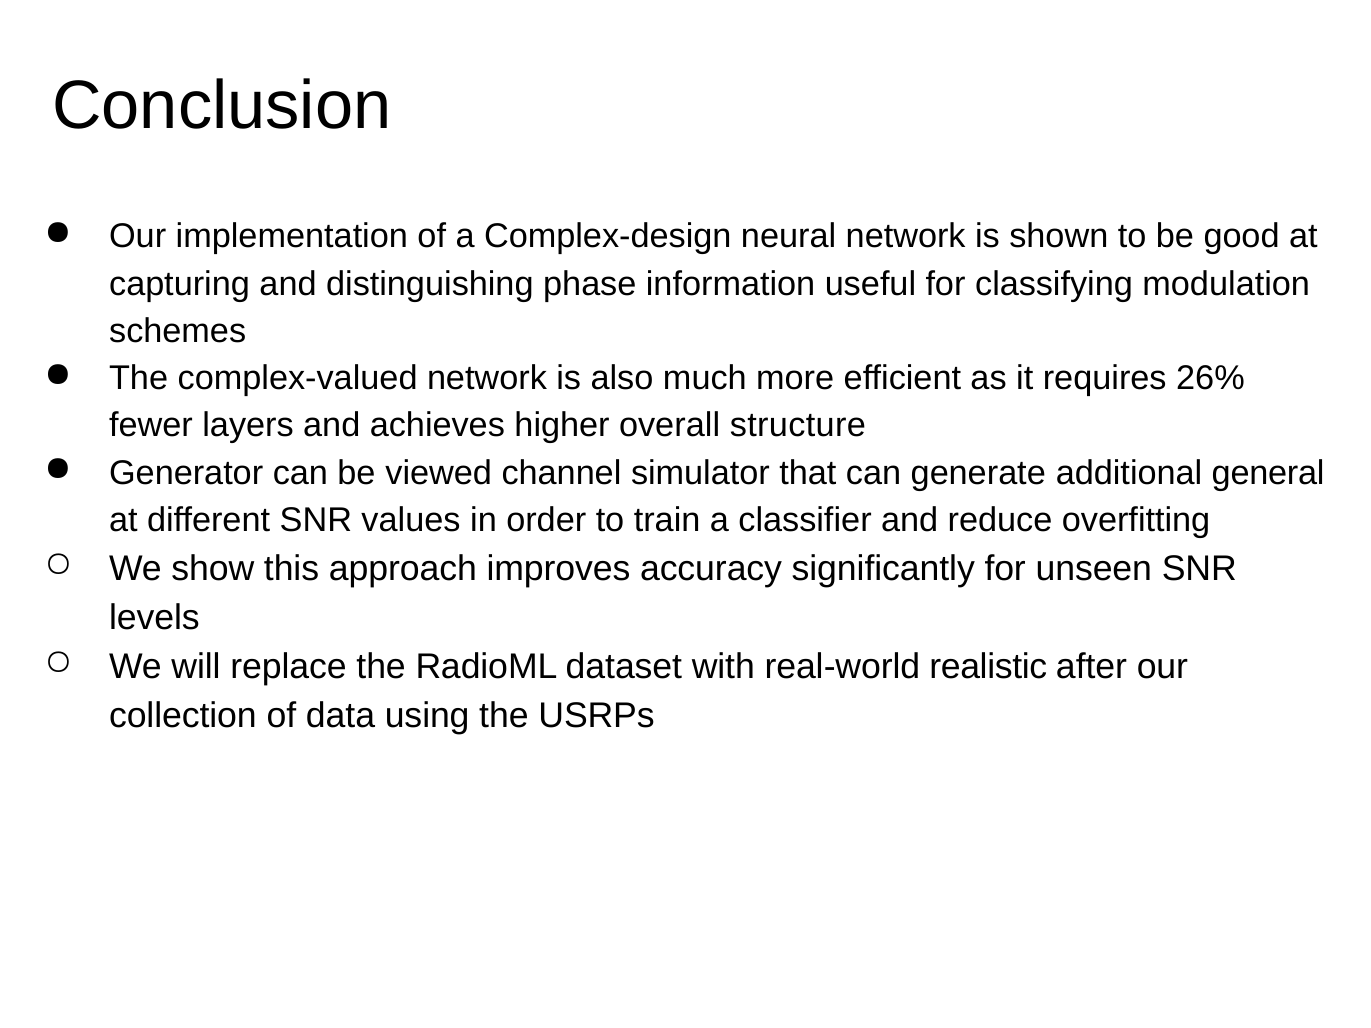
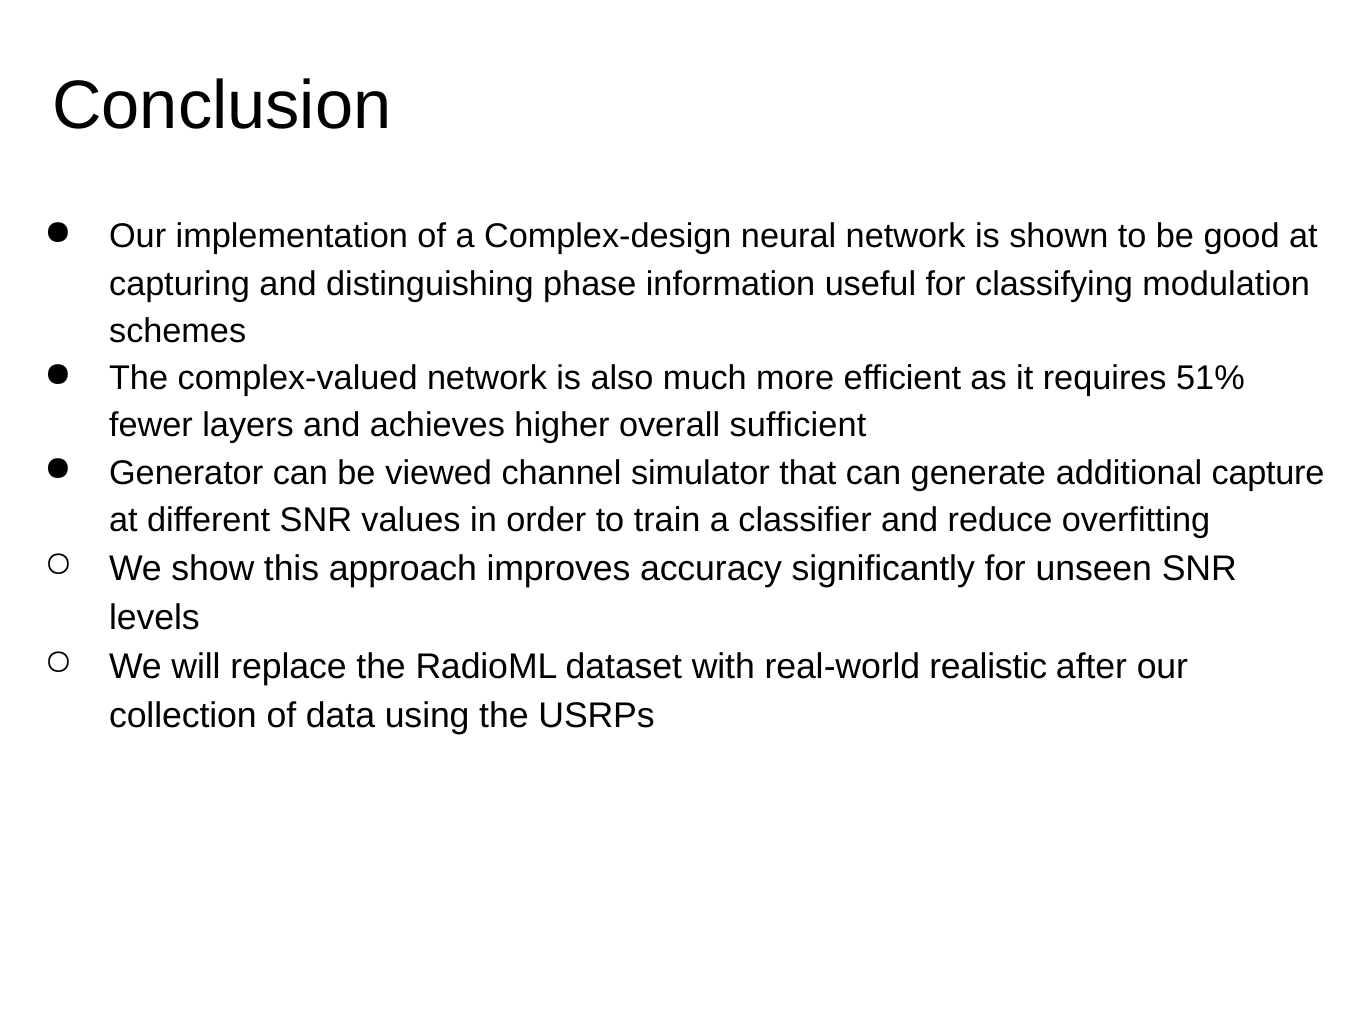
26%: 26% -> 51% (1210, 378)
structure: structure -> sufficient (798, 426)
general: general -> capture (1268, 473)
